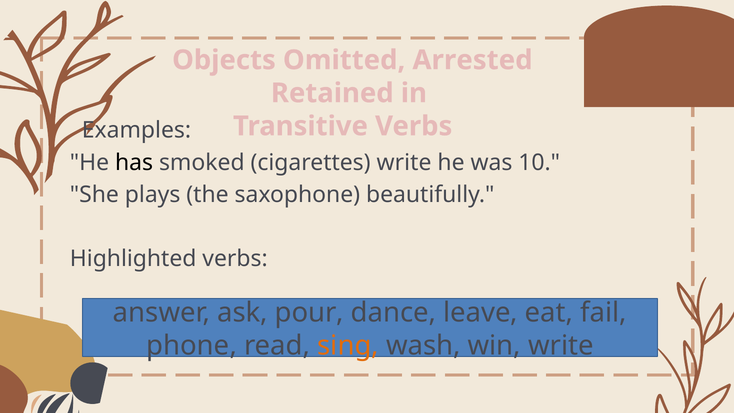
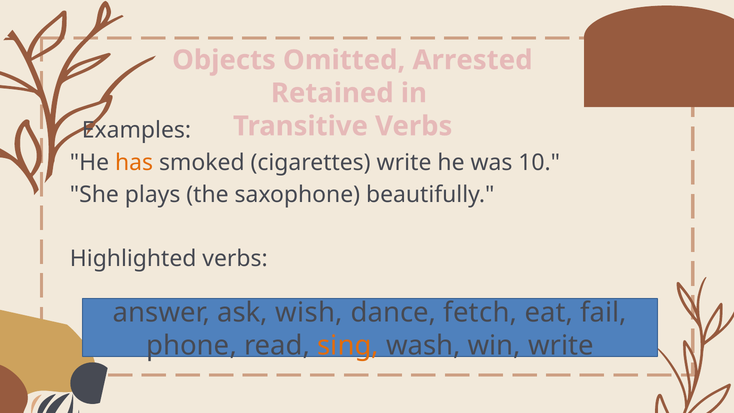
has colour: black -> orange (134, 162)
pour: pour -> wish (309, 313)
leave: leave -> fetch (480, 313)
